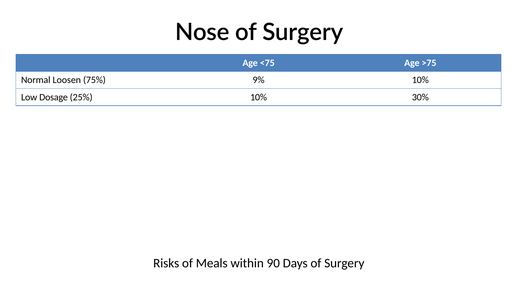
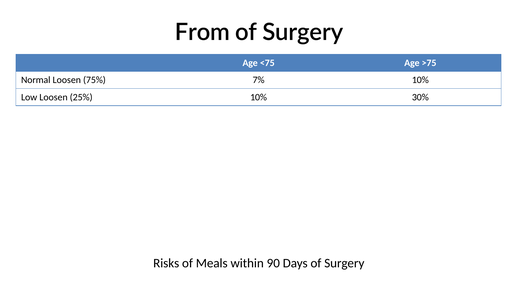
Nose: Nose -> From (202, 32)
9%: 9% -> 7% (259, 80)
Low Dosage: Dosage -> Loosen (53, 97)
